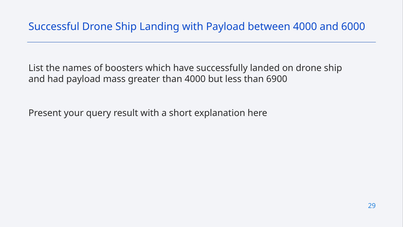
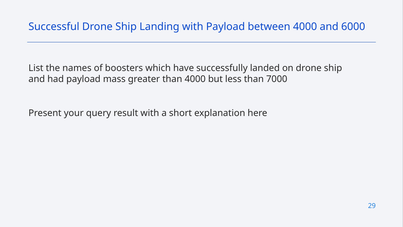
6900: 6900 -> 7000 (277, 79)
